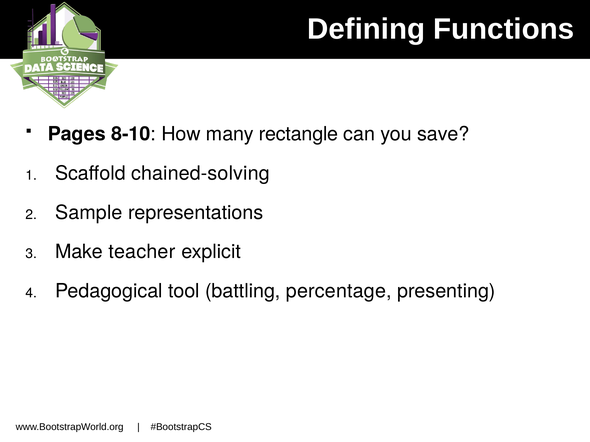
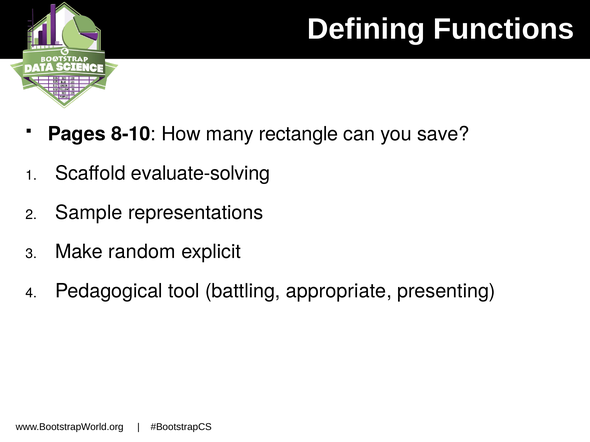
chained-solving: chained-solving -> evaluate-solving (201, 173)
teacher: teacher -> random (142, 252)
percentage: percentage -> appropriate (339, 291)
